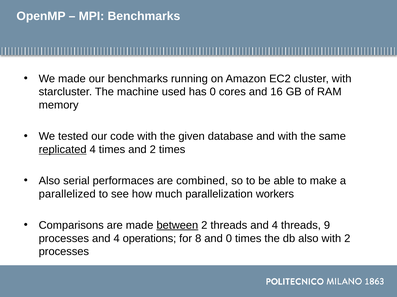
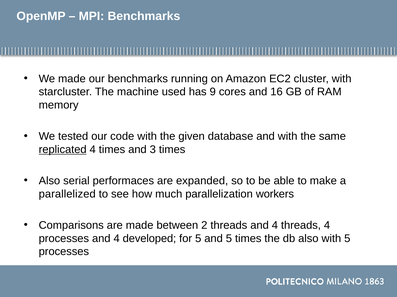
has 0: 0 -> 9 (213, 92)
and 2: 2 -> 3 (153, 150)
combined: combined -> expanded (202, 181)
between underline: present -> none (177, 226)
threads 9: 9 -> 4 (327, 226)
operations: operations -> developed (149, 239)
for 8: 8 -> 5 (198, 239)
and 0: 0 -> 5 (229, 239)
with 2: 2 -> 5 (347, 239)
